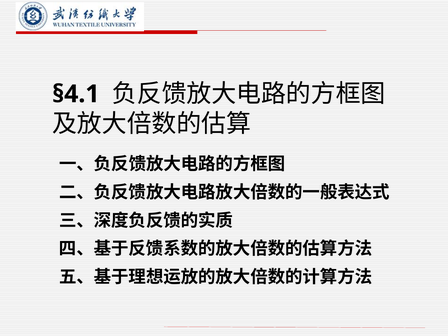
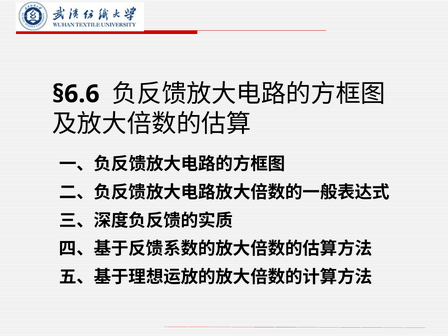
§4.1: §4.1 -> §6.6 (76, 94)
